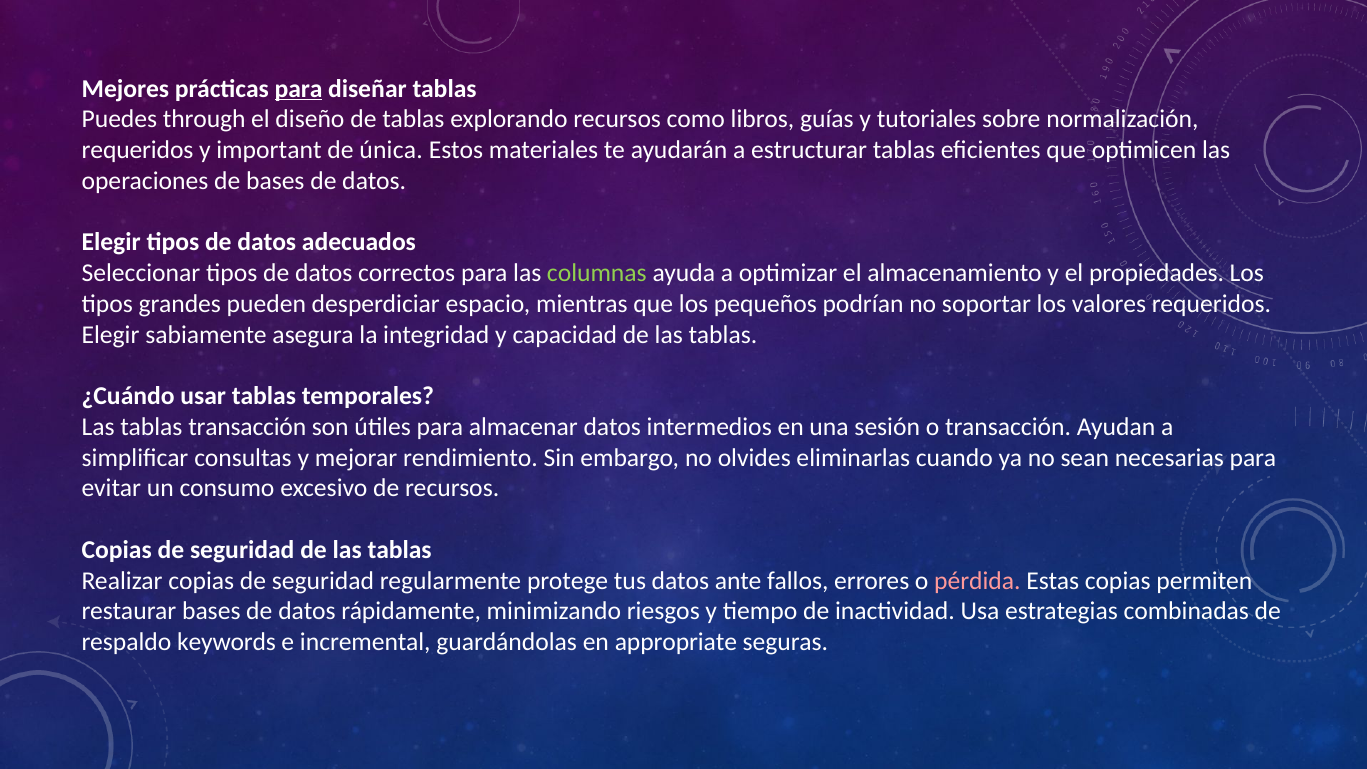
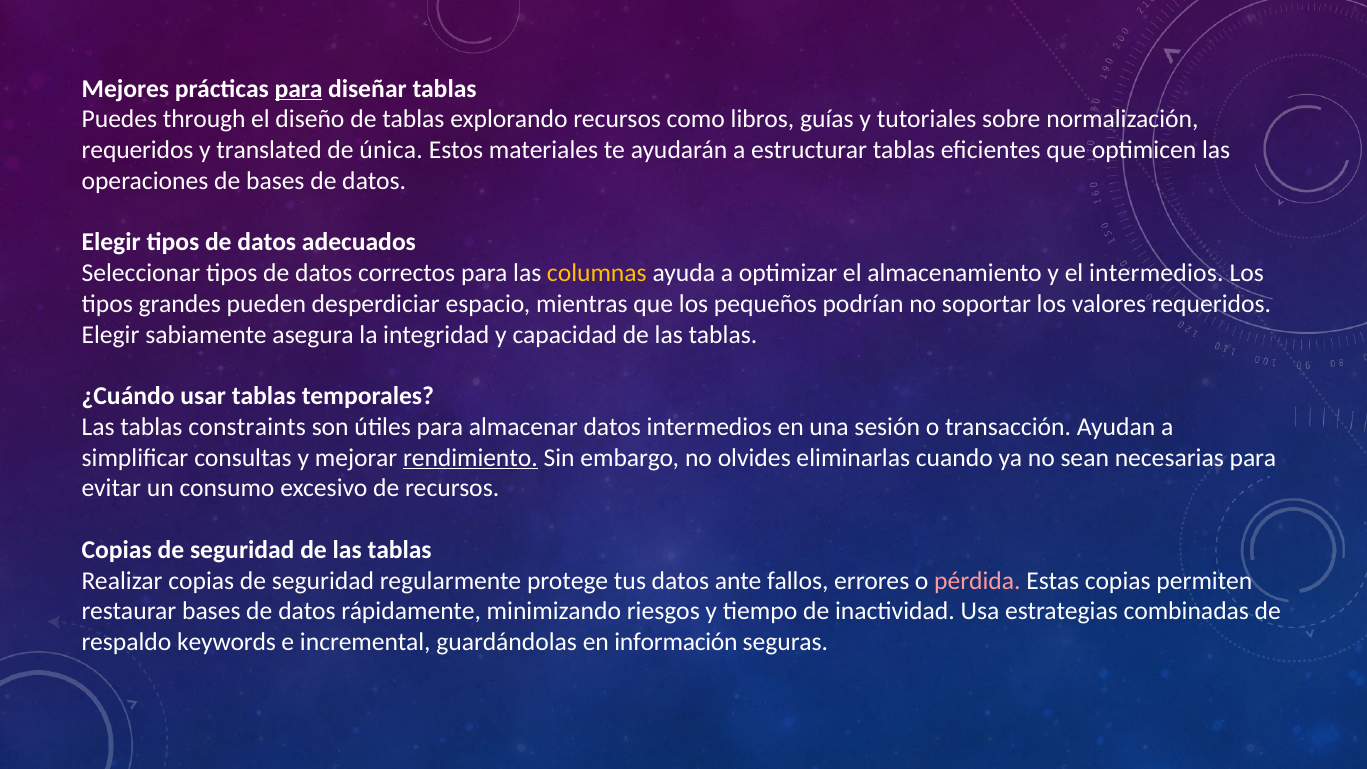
important: important -> translated (269, 150)
columnas colour: light green -> yellow (597, 273)
el propiedades: propiedades -> intermedios (1156, 273)
tablas transacción: transacción -> constraints (247, 427)
rendimiento underline: none -> present (470, 458)
appropriate: appropriate -> información (676, 642)
